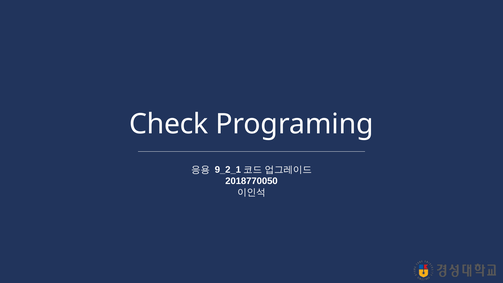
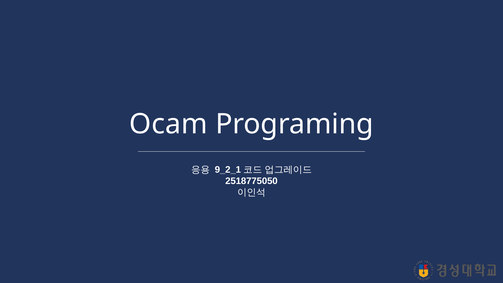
Check: Check -> Ocam (168, 124)
2018770050: 2018770050 -> 2518775050 (251, 181)
